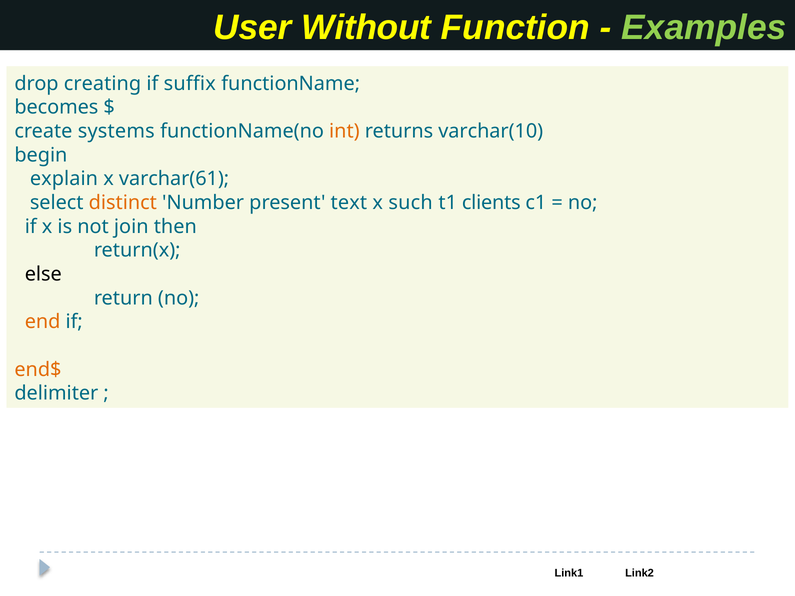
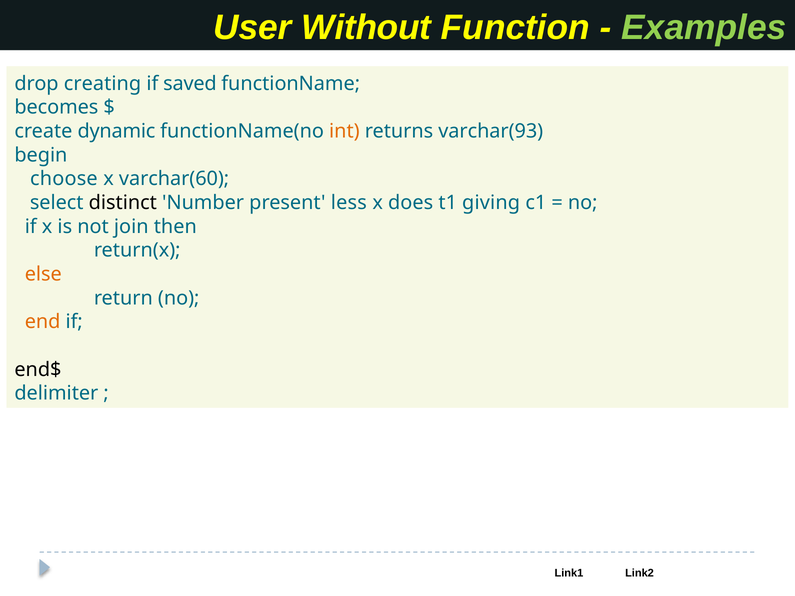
suffix: suffix -> saved (190, 83)
systems: systems -> dynamic (116, 131)
varchar(10: varchar(10 -> varchar(93 (491, 131)
explain: explain -> choose (64, 179)
varchar(61: varchar(61 -> varchar(60 (174, 179)
distinct colour: orange -> black (123, 203)
text: text -> less (349, 203)
such: such -> does (411, 203)
clients: clients -> giving (491, 203)
else colour: black -> orange (43, 274)
end$ colour: orange -> black (38, 370)
